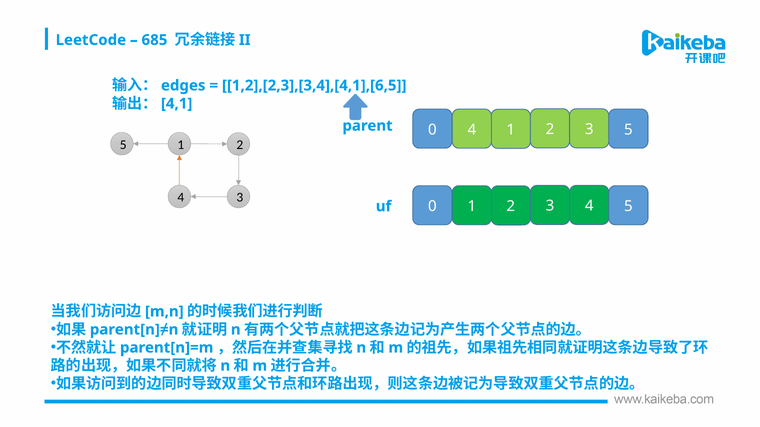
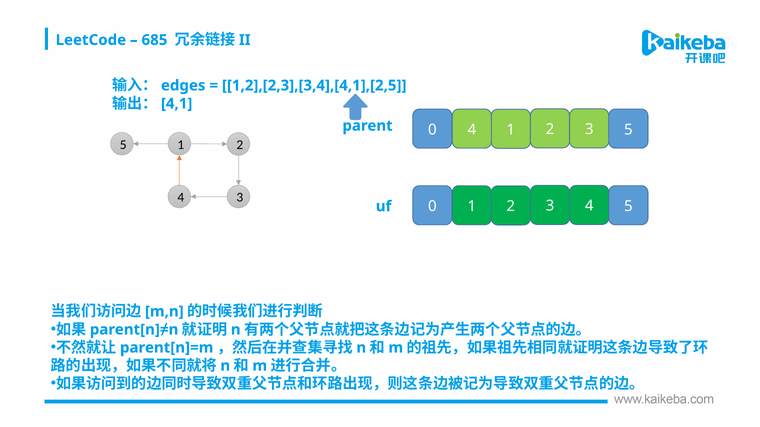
1,2],[2,3],[3,4],[4,1],[6,5: 1,2],[2,3],[3,4],[4,1],[6,5 -> 1,2],[2,3],[3,4],[4,1],[2,5 (314, 86)
